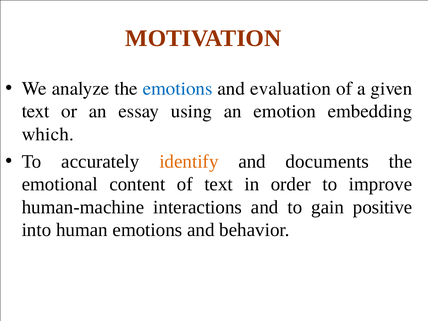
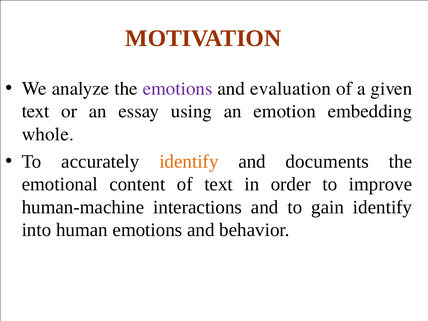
emotions colour: blue -> purple (178, 89)
which: which -> whole (48, 134)
gain positive: positive -> identify (383, 207)
